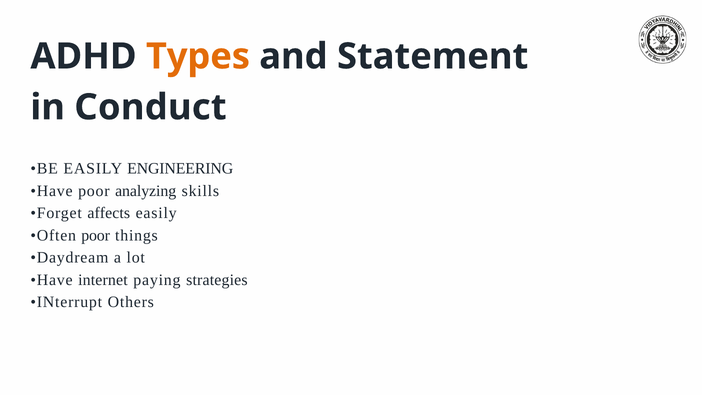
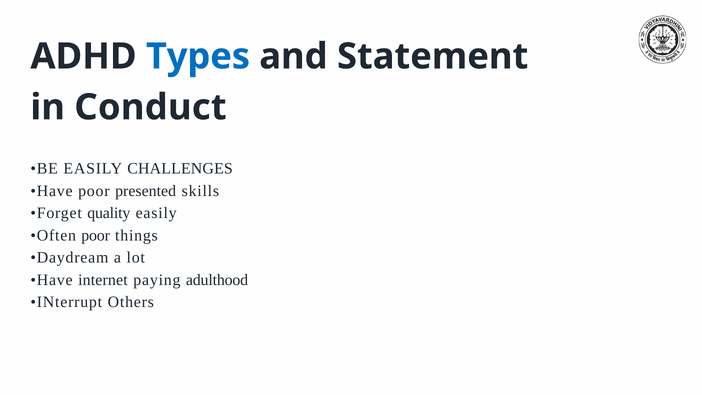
Types colour: orange -> blue (198, 56)
ENGINEERING: ENGINEERING -> CHALLENGES (180, 169)
analyzing: analyzing -> presented (146, 191)
affects: affects -> quality (109, 213)
strategies: strategies -> adulthood (217, 280)
